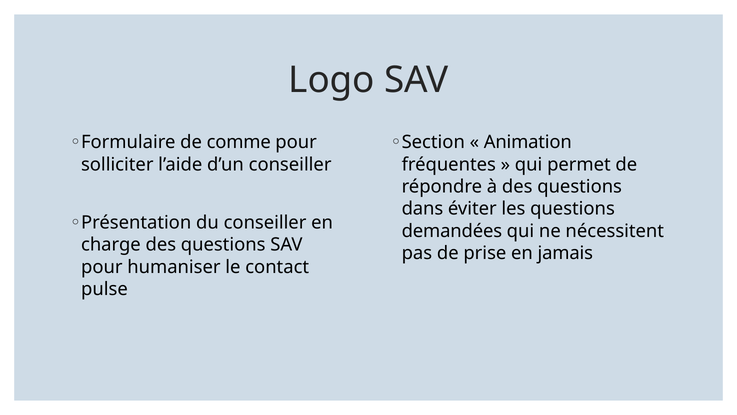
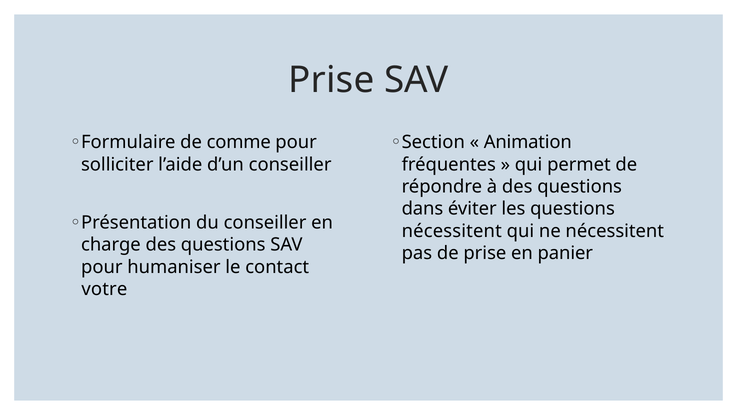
Logo: Logo -> Prise (331, 80)
demandées: demandées -> nécessitent (452, 231)
jamais: jamais -> panier (565, 253)
pulse: pulse -> votre (104, 289)
